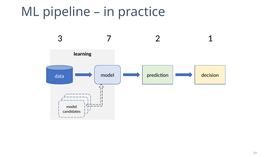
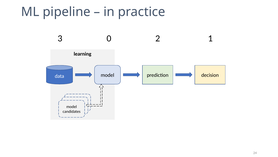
7: 7 -> 0 (109, 38)
